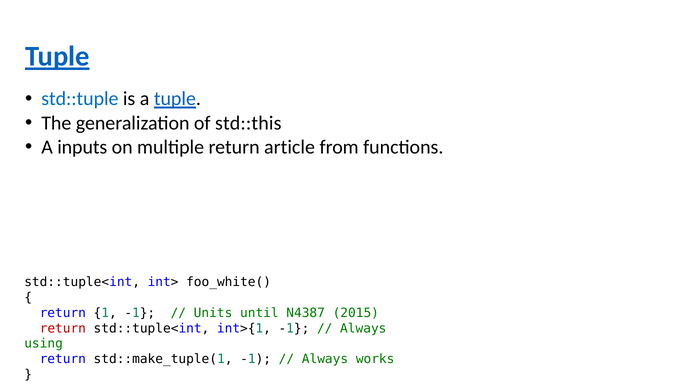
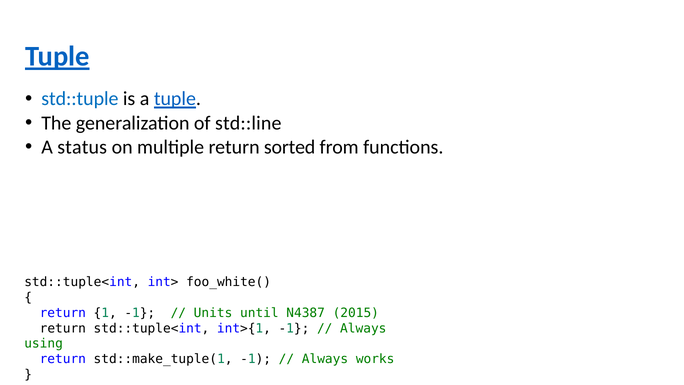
std::this: std::this -> std::line (248, 123)
inputs: inputs -> status (82, 147)
article: article -> sorted (290, 147)
return colour: red -> black (63, 328)
